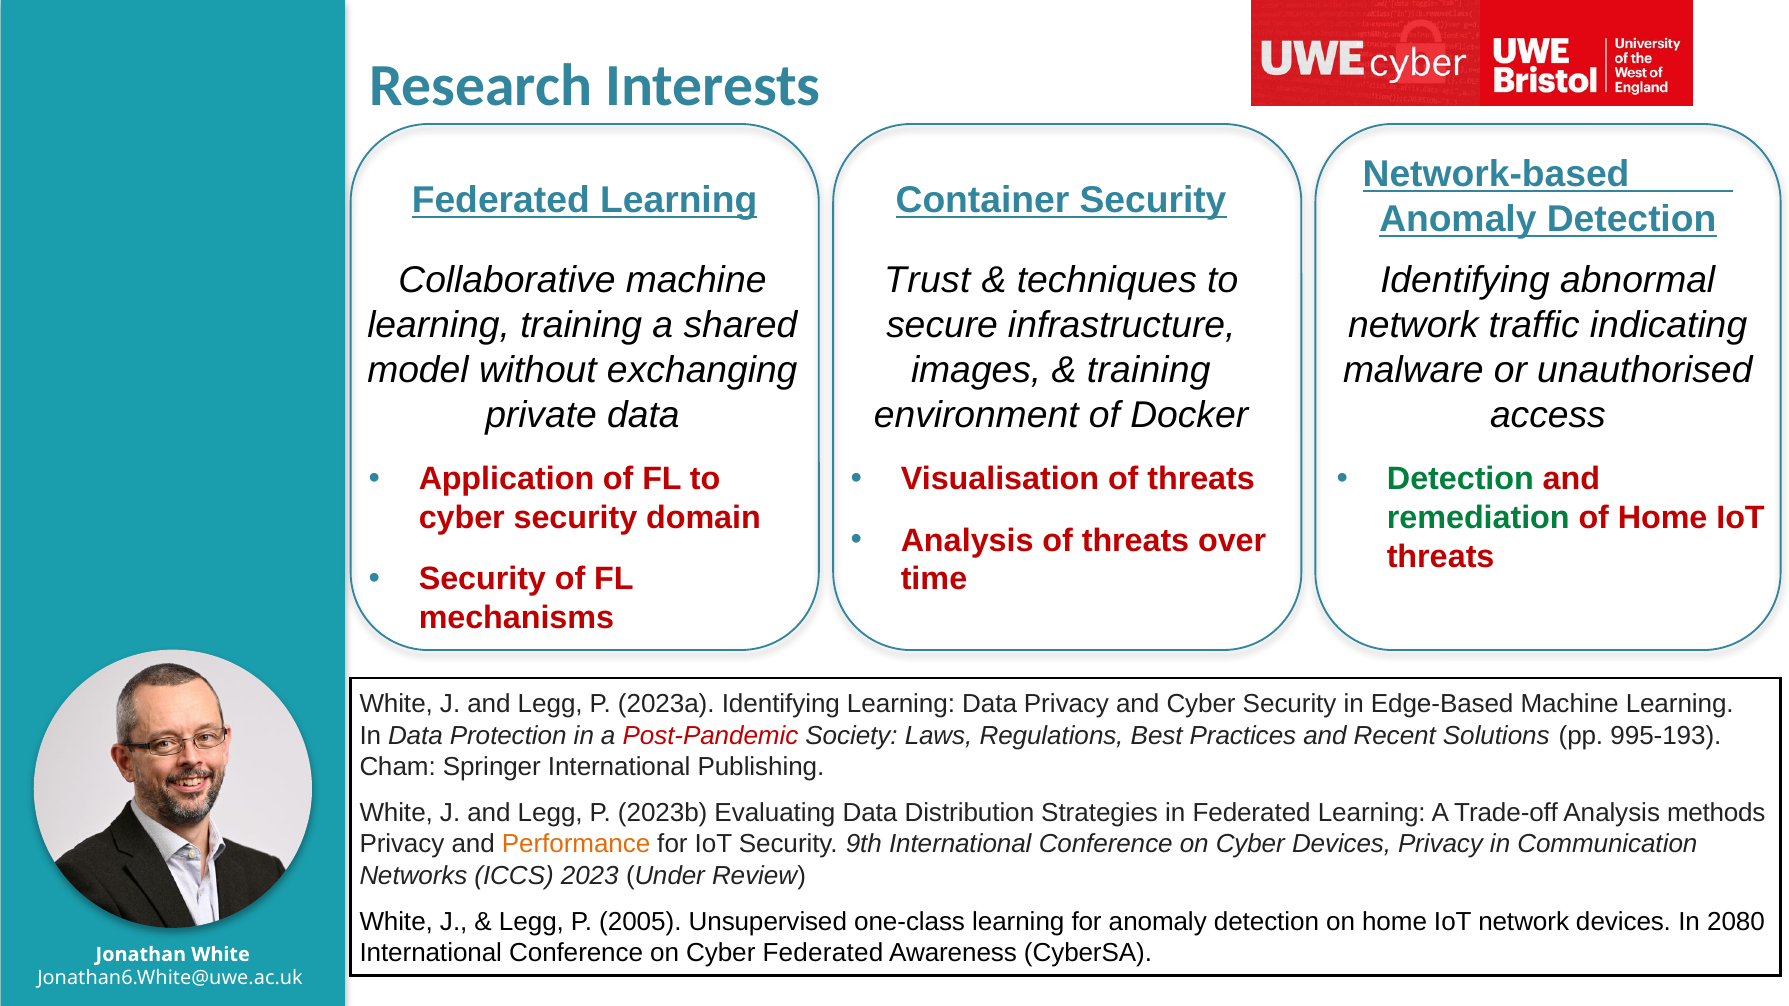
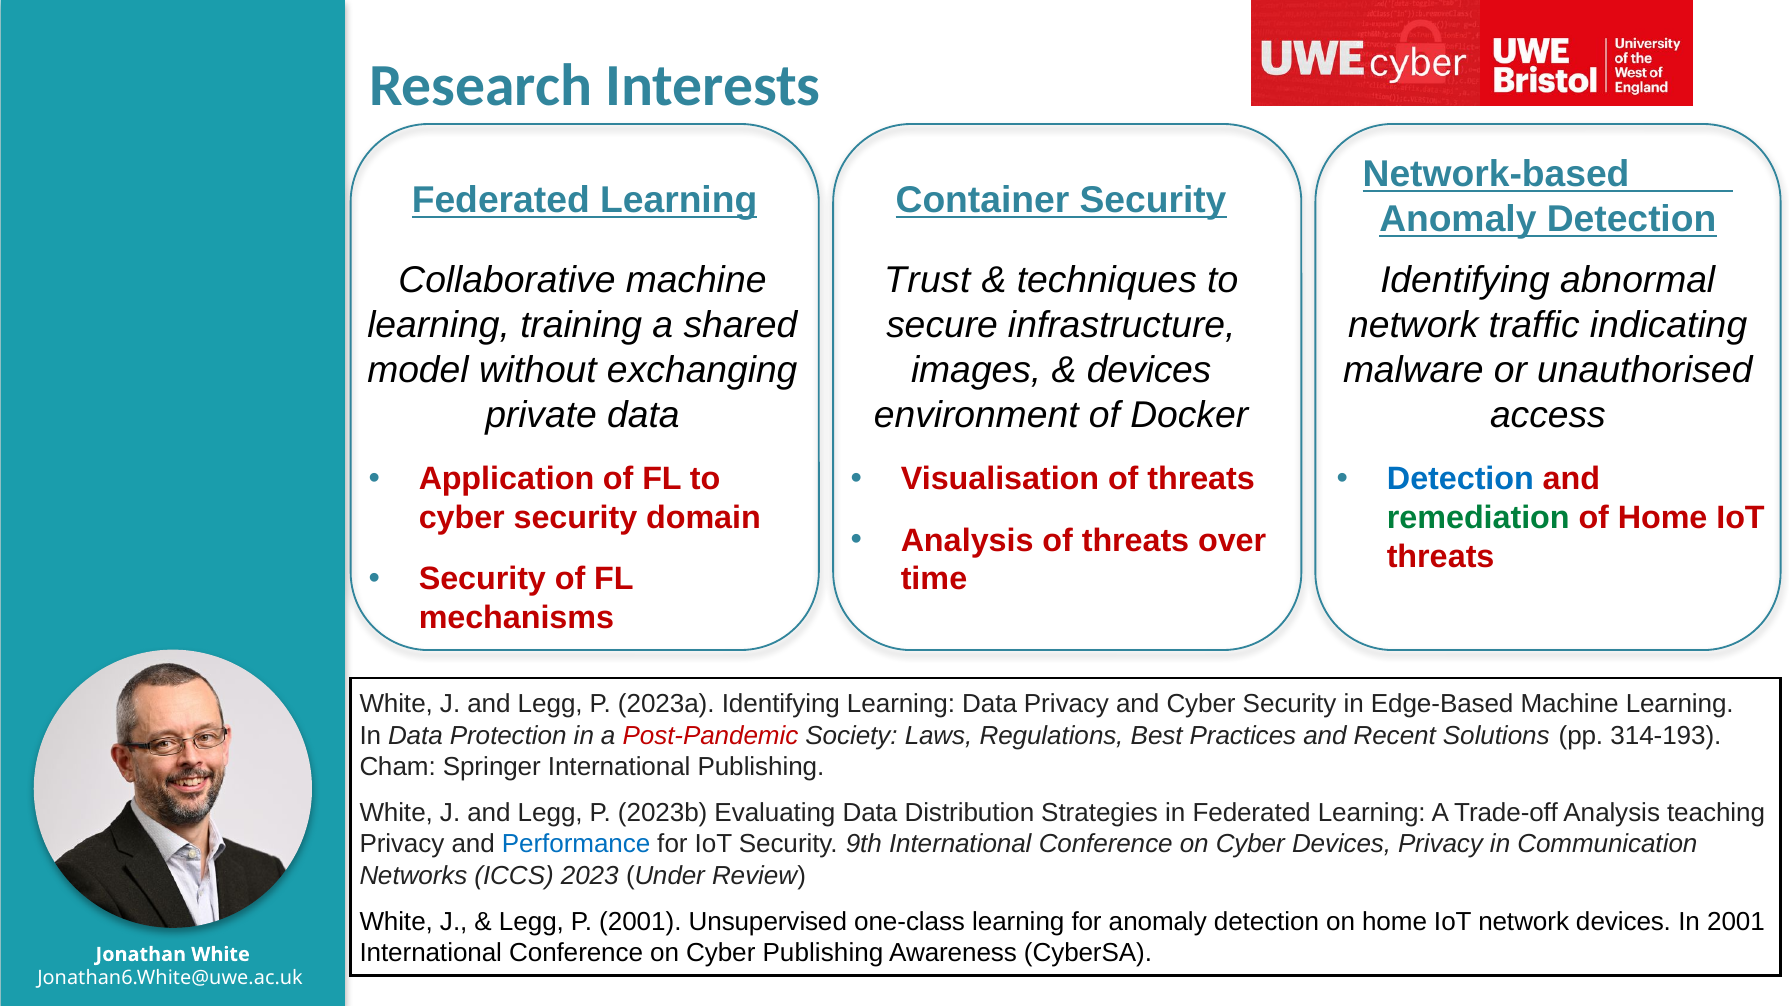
training: training -> devices (1149, 370)
Detection colour: green -> blue (1460, 479)
995-193: 995-193 -> 314-193 (1666, 736)
methods: methods -> teaching (1716, 813)
Performance colour: orange -> blue (576, 844)
P 2005: 2005 -> 2001 (640, 922)
In 2080: 2080 -> 2001 (1736, 922)
Cyber Federated: Federated -> Publishing (823, 953)
